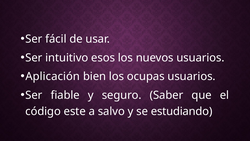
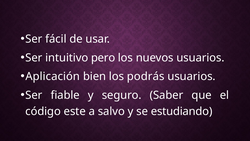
esos: esos -> pero (103, 58)
ocupas: ocupas -> podrás (146, 76)
